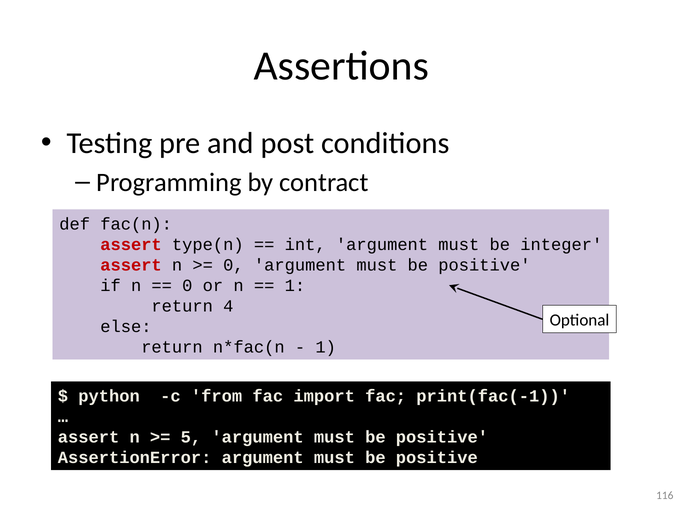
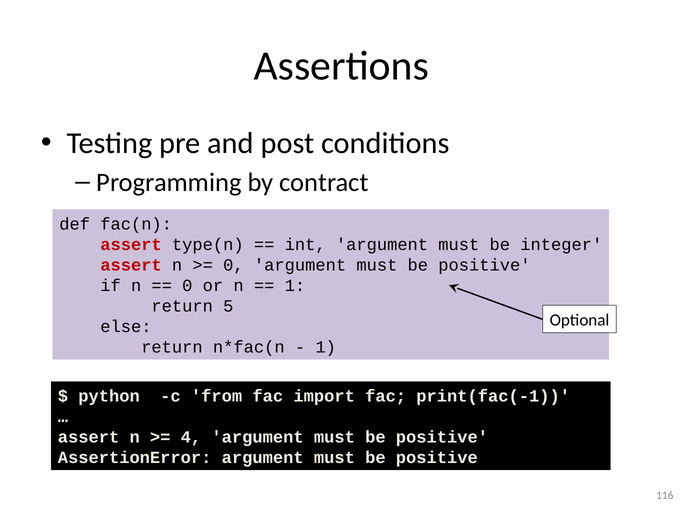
4: 4 -> 5 (228, 306)
5: 5 -> 4 (191, 437)
